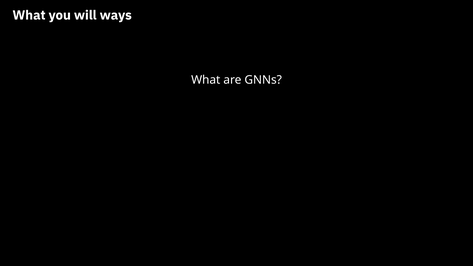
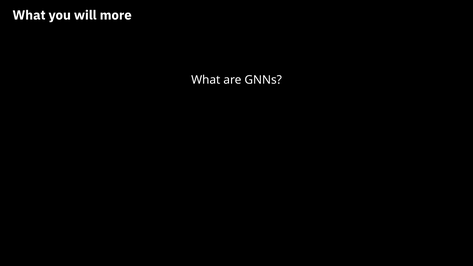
ways: ways -> more (116, 15)
